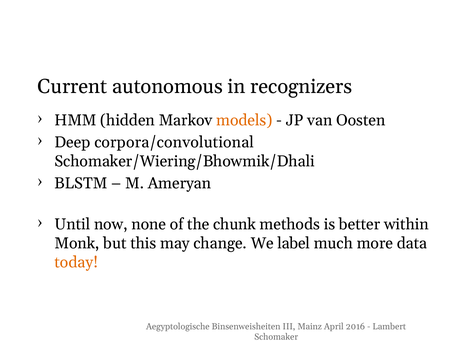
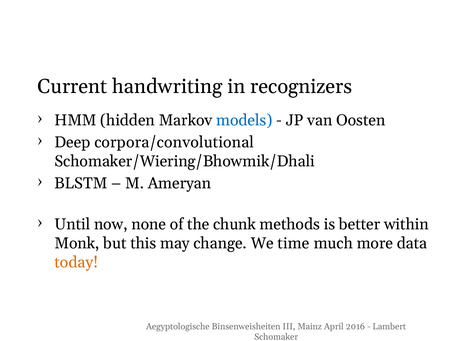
autonomous: autonomous -> handwriting (167, 86)
models colour: orange -> blue (244, 120)
label: label -> time (294, 243)
